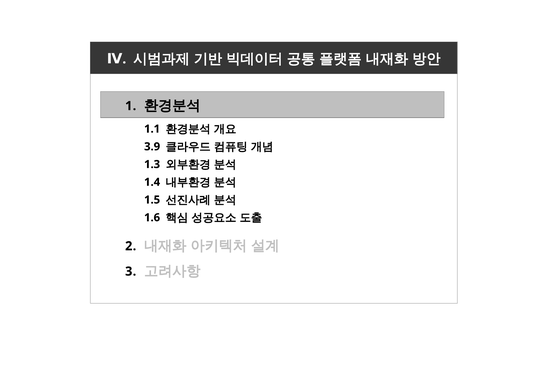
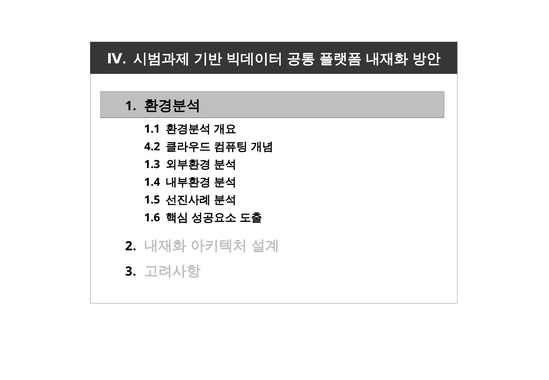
3.9: 3.9 -> 4.2 (152, 147)
